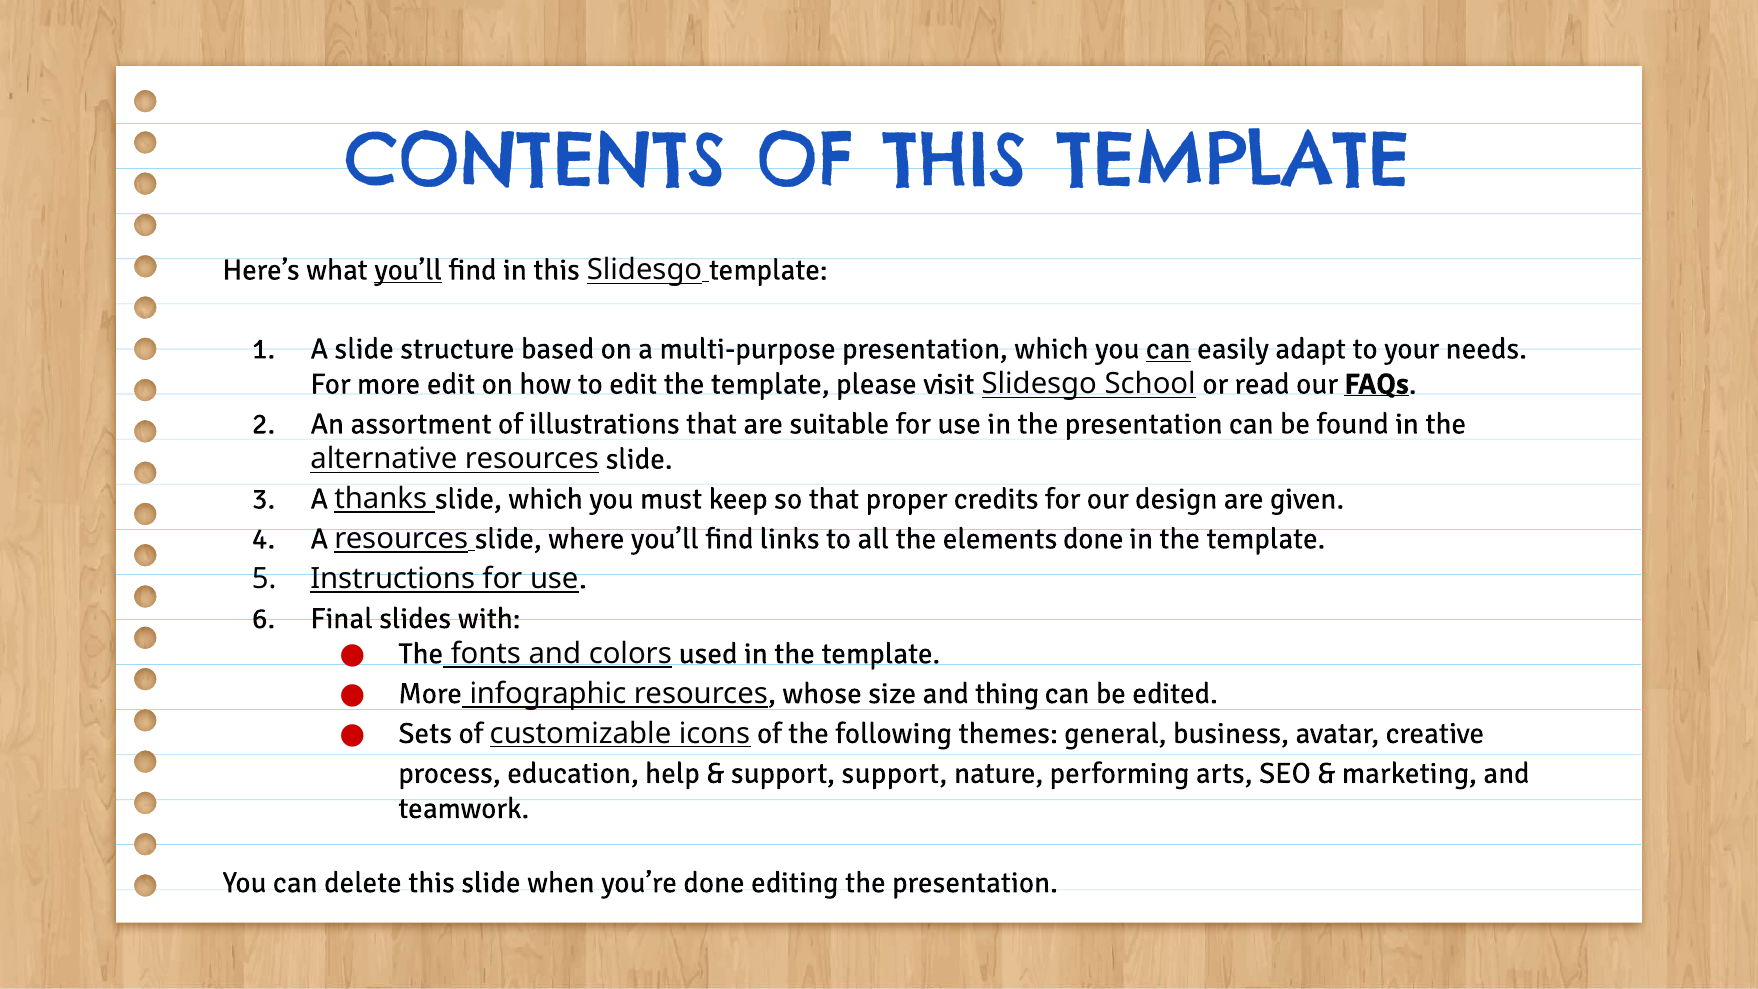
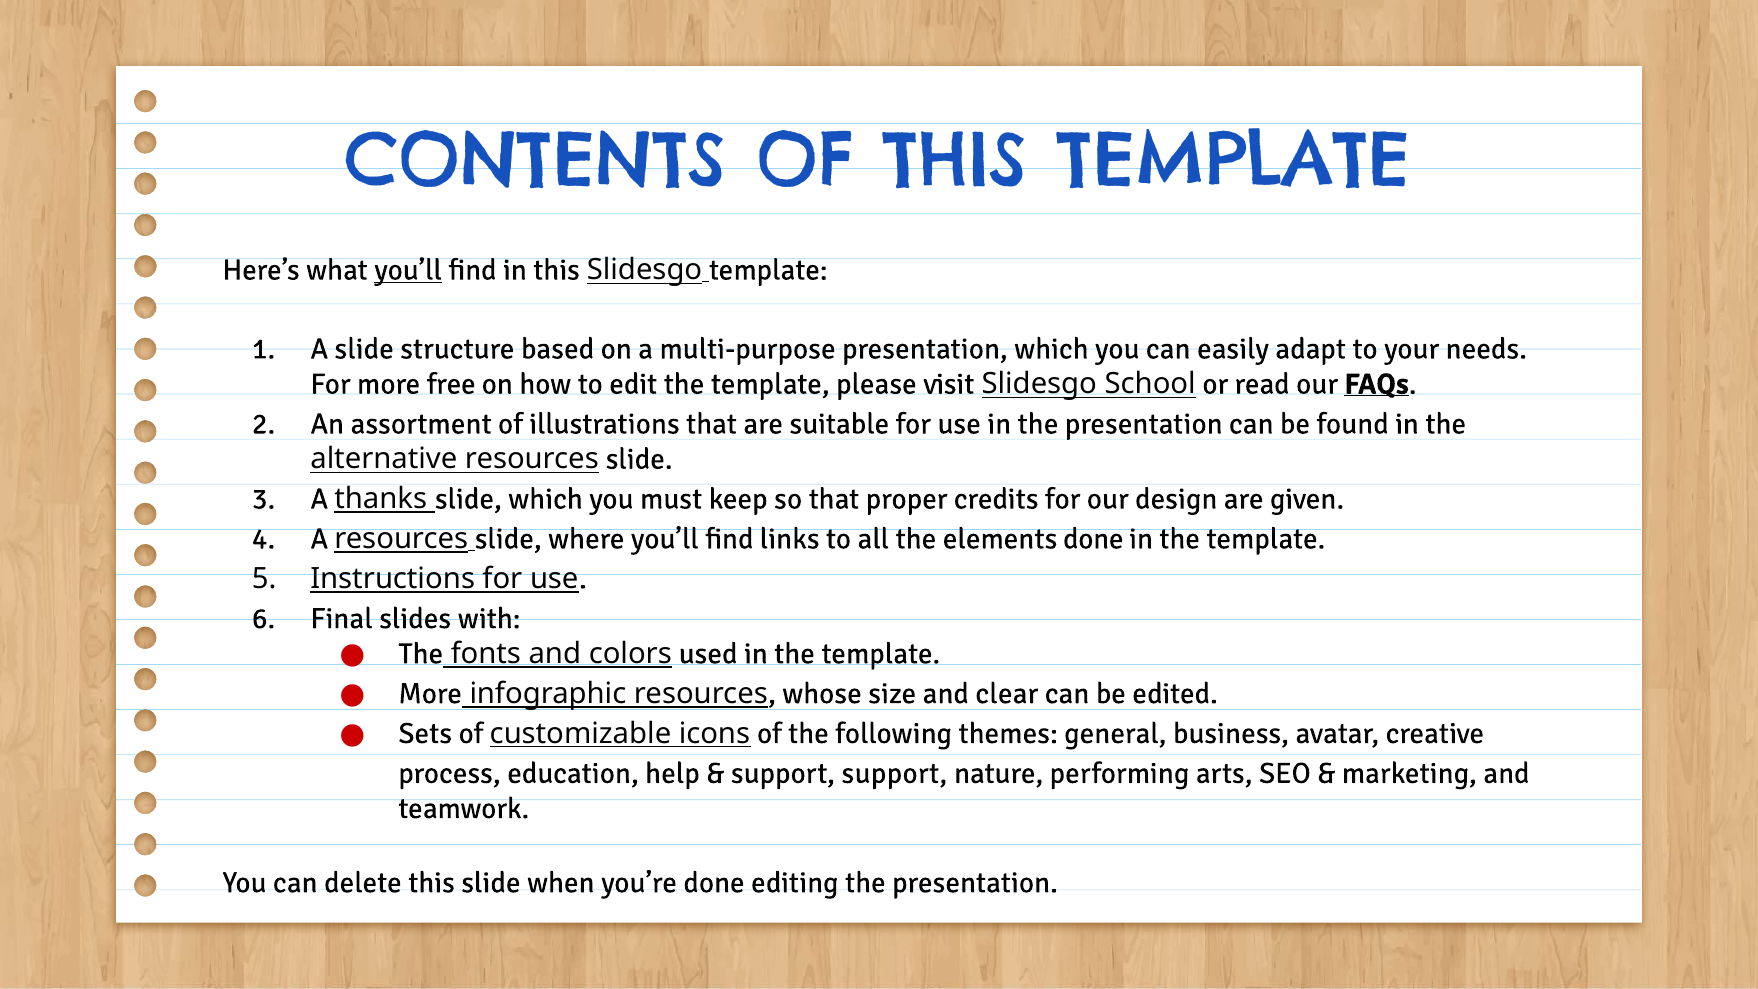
can underline: present -> none (1168, 349)
more edit: edit -> free (451, 384)
thing: thing -> clear (1007, 693)
